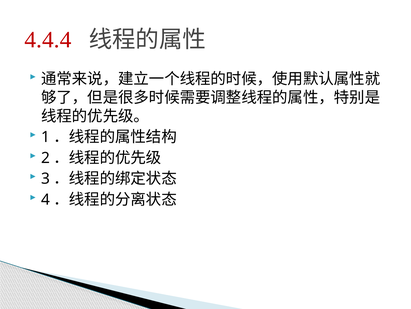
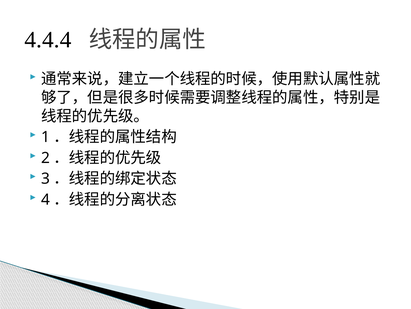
4.4.4 colour: red -> black (48, 40)
